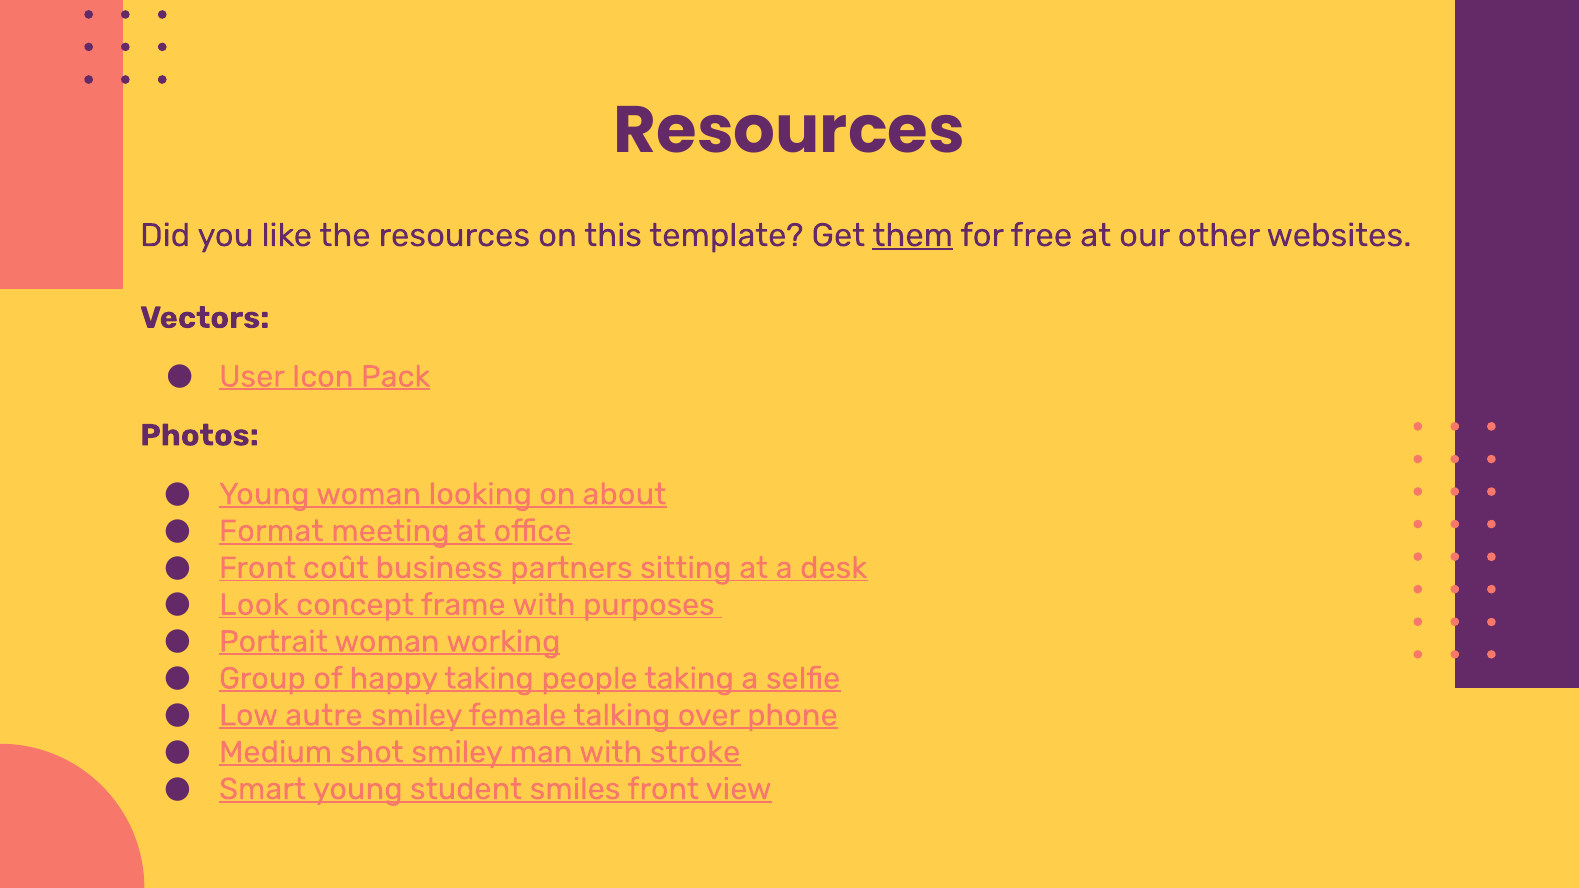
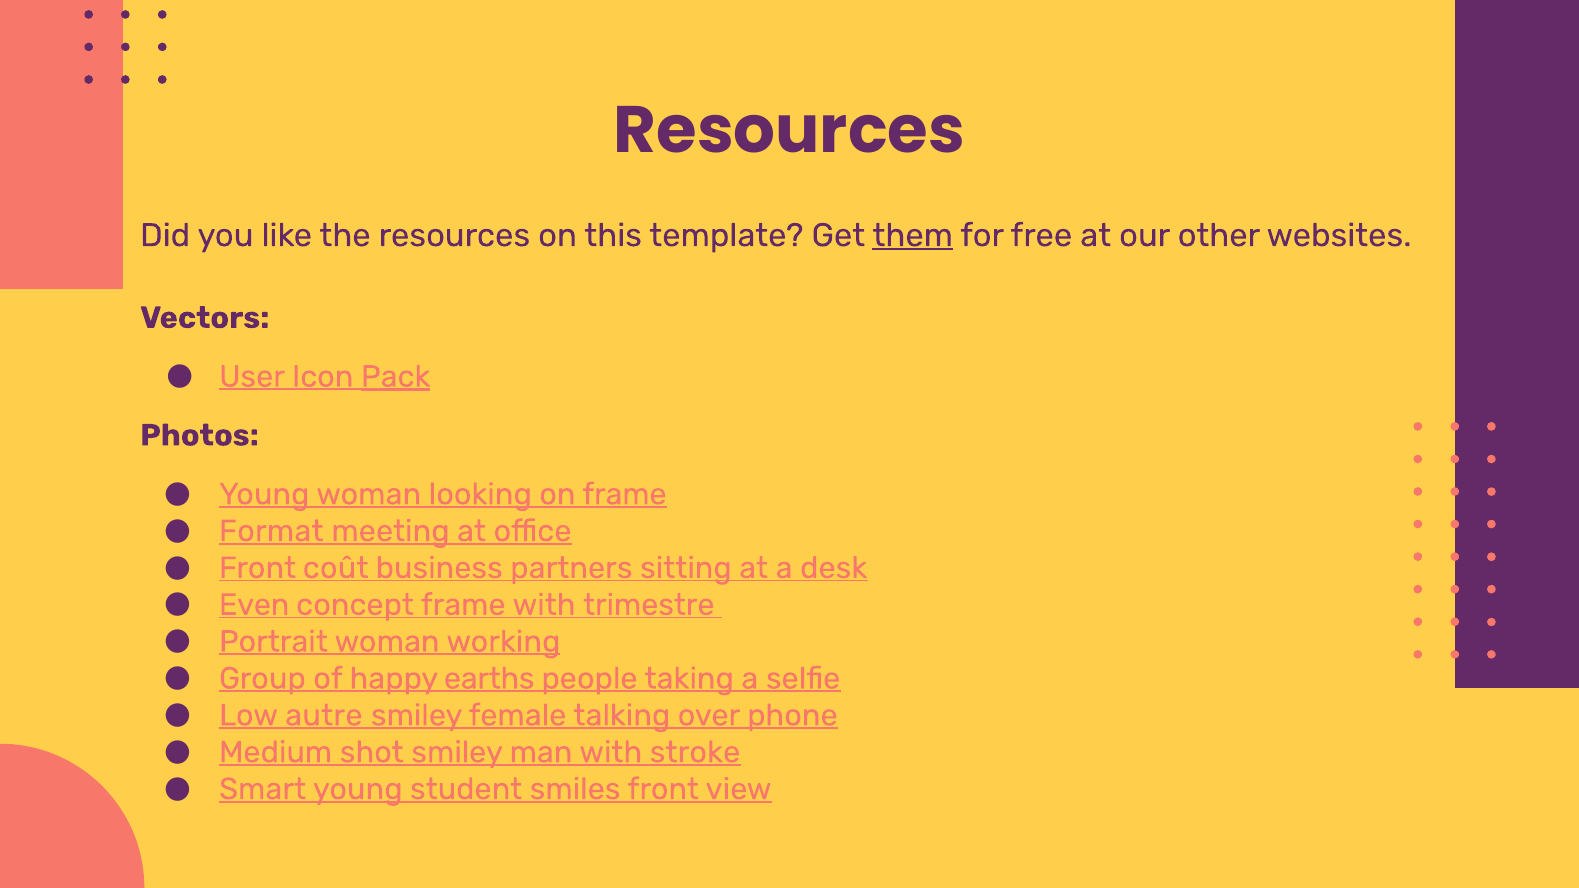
Pack underline: none -> present (396, 377)
on about: about -> frame (624, 494)
Look: Look -> Even (254, 605)
purposes: purposes -> trimestre (649, 605)
happy taking: taking -> earths (489, 679)
